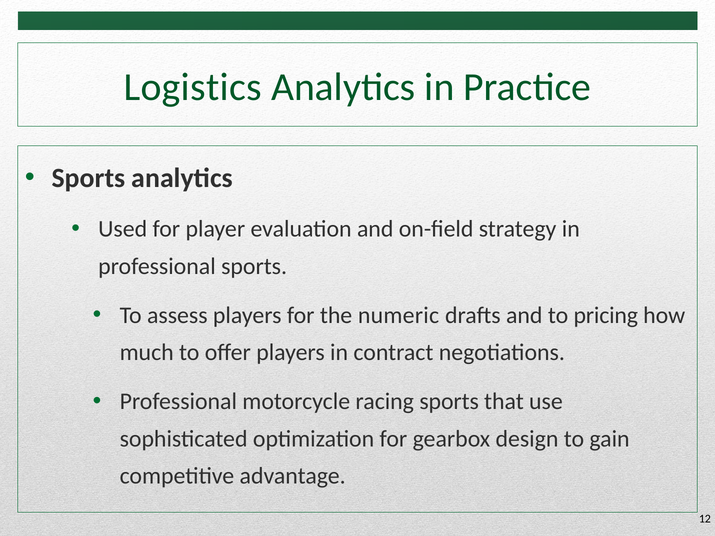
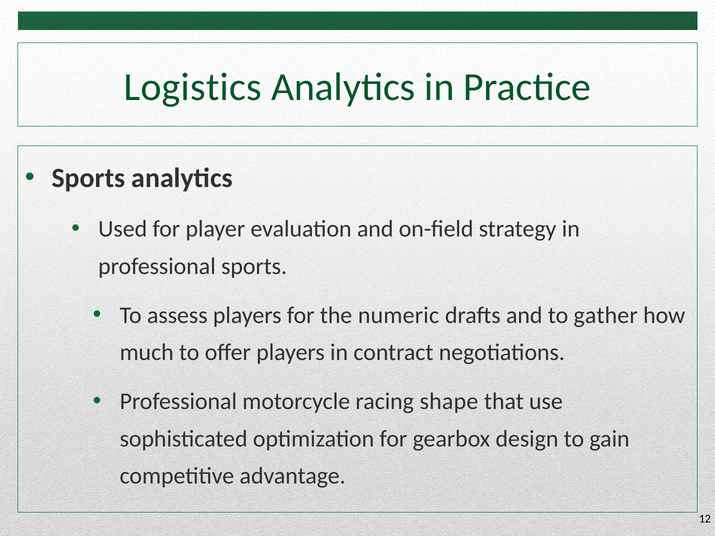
pricing: pricing -> gather (606, 315)
racing sports: sports -> shape (449, 402)
